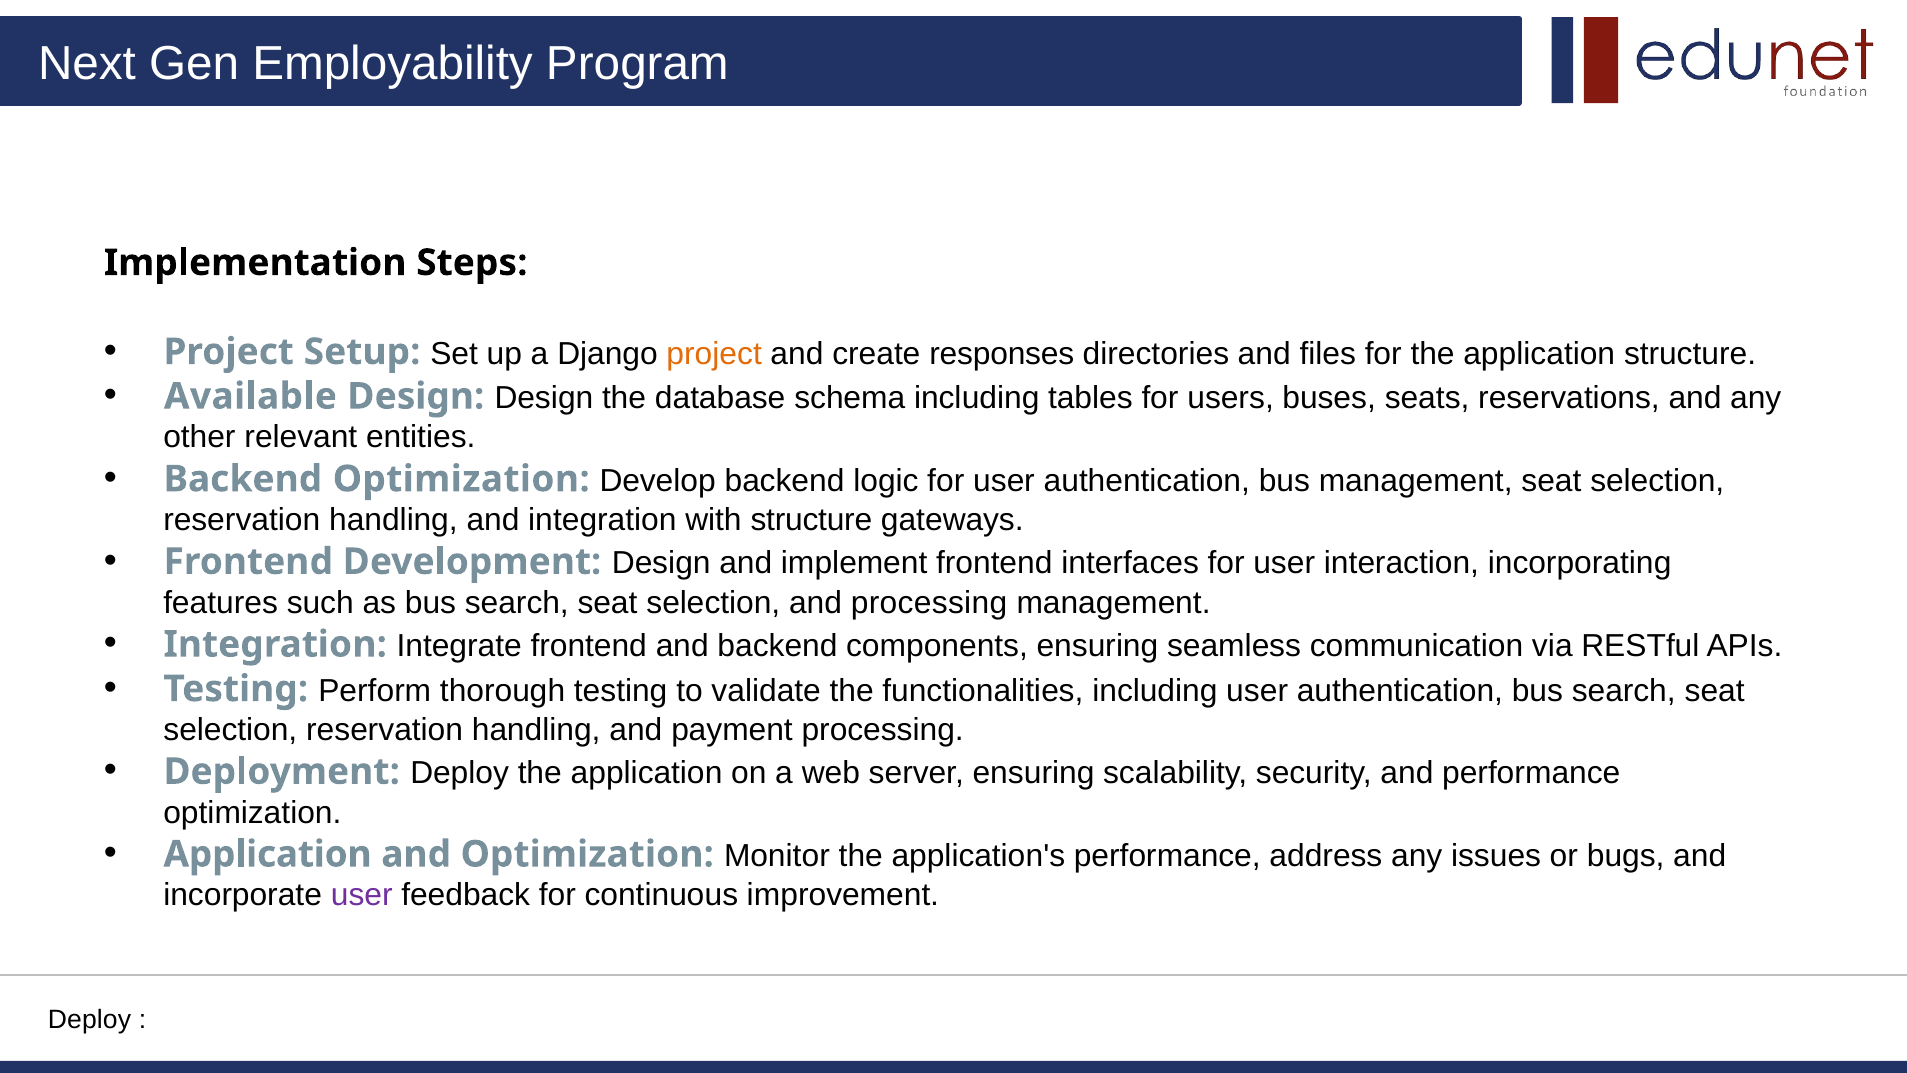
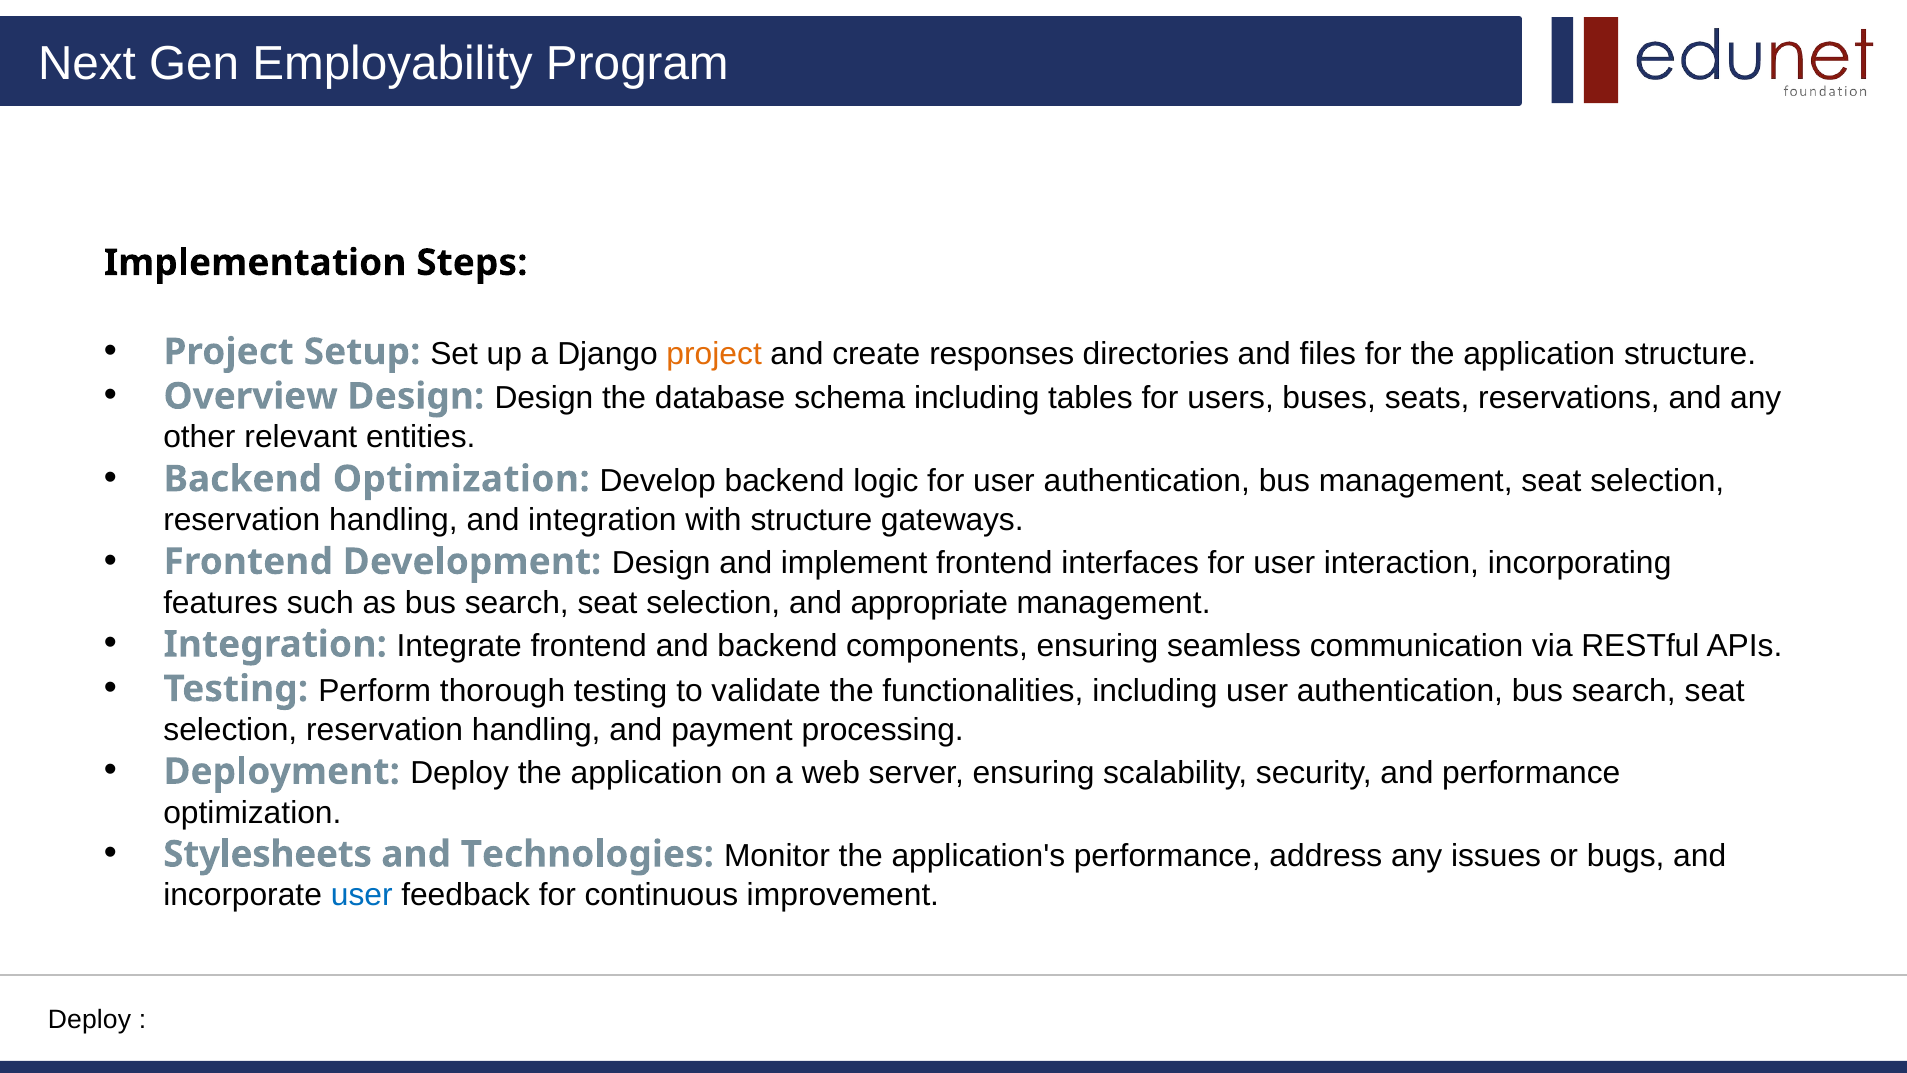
Available: Available -> Overview (251, 396)
and processing: processing -> appropriate (929, 603)
Application: Application -> Stylesheets (268, 854)
and Optimization: Optimization -> Technologies (587, 854)
user colour: purple -> blue (362, 895)
